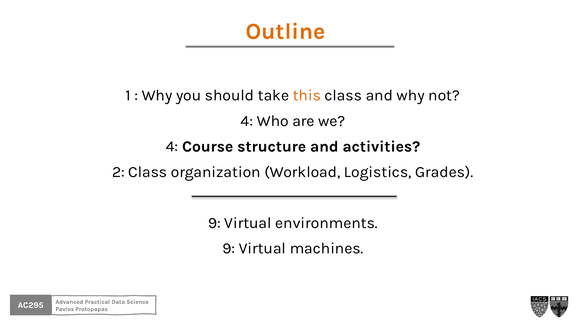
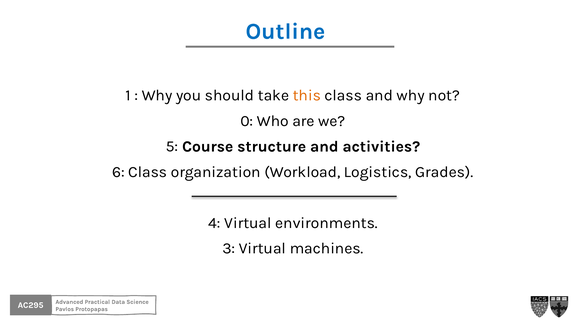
Outline colour: orange -> blue (285, 31)
4: 4 -> 0 (247, 121)
4: 4 -> 5 (172, 146)
2: 2 -> 6 (118, 172)
9: 9 -> 4 (214, 223)
9: 9 -> 3 (229, 248)
